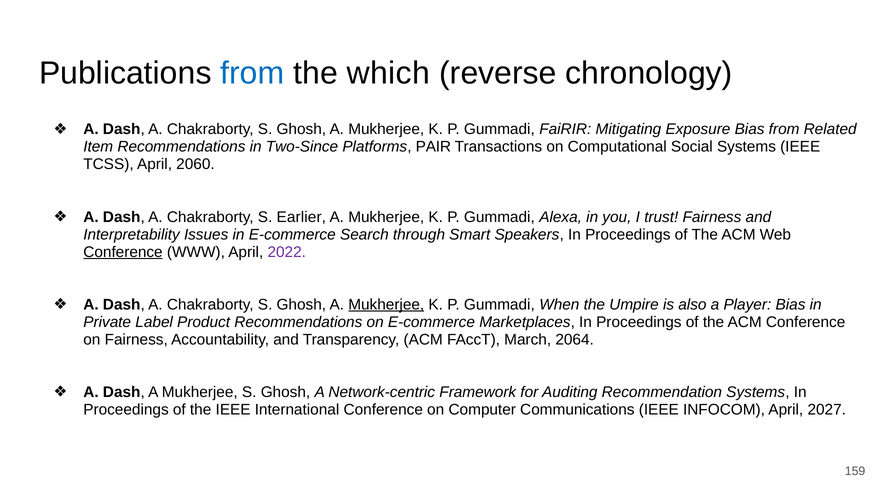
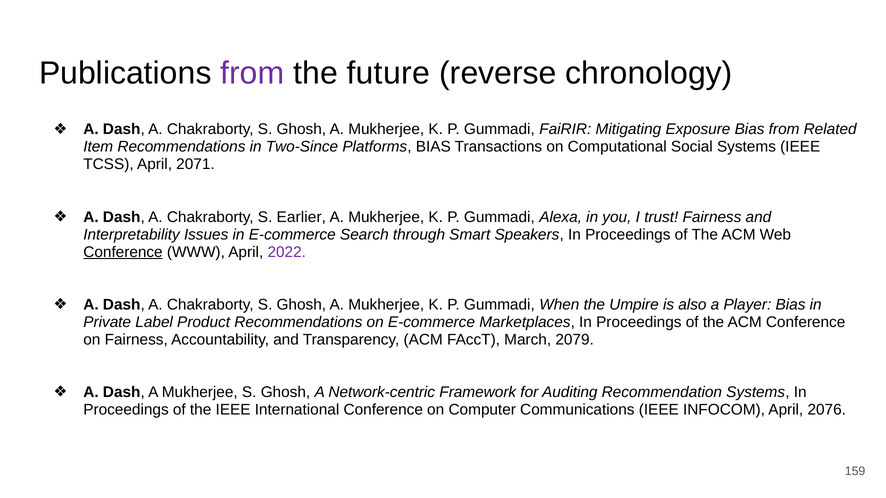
from colour: blue -> purple (252, 73)
which: which -> future (388, 73)
Platforms PAIR: PAIR -> BIAS (433, 147)
2060: 2060 -> 2071 (195, 165)
Mukherjee underline: present -> none (386, 305)
2064: 2064 -> 2079 (575, 340)
2027: 2027 -> 2076 (827, 410)
